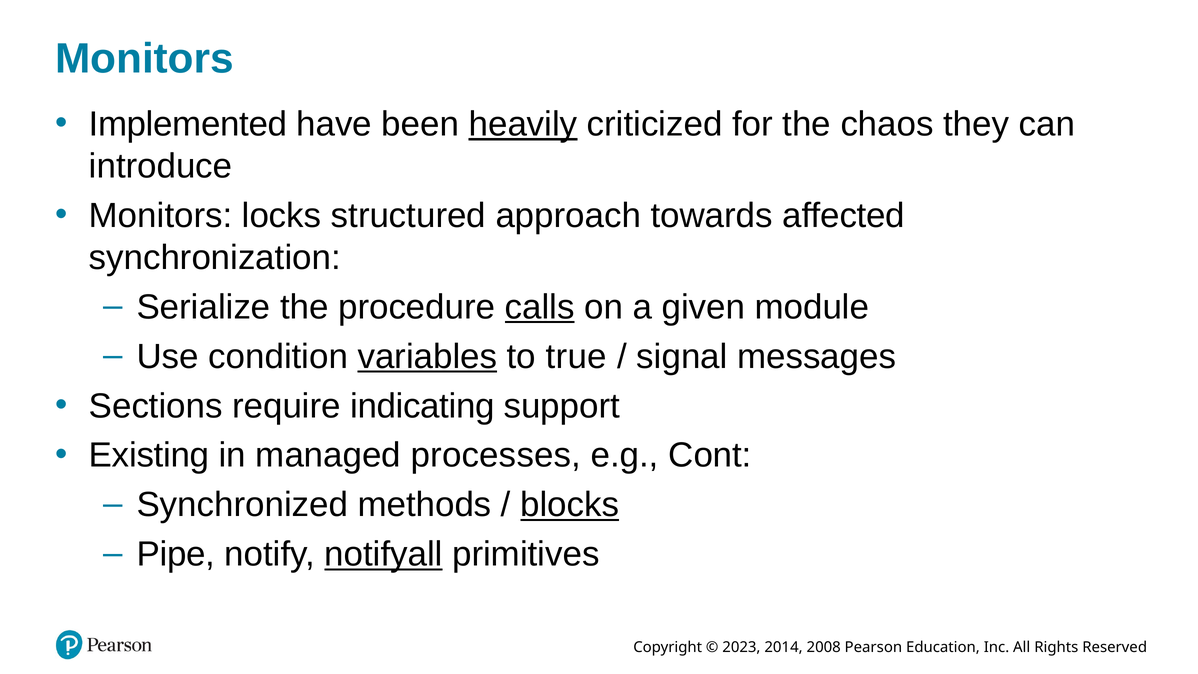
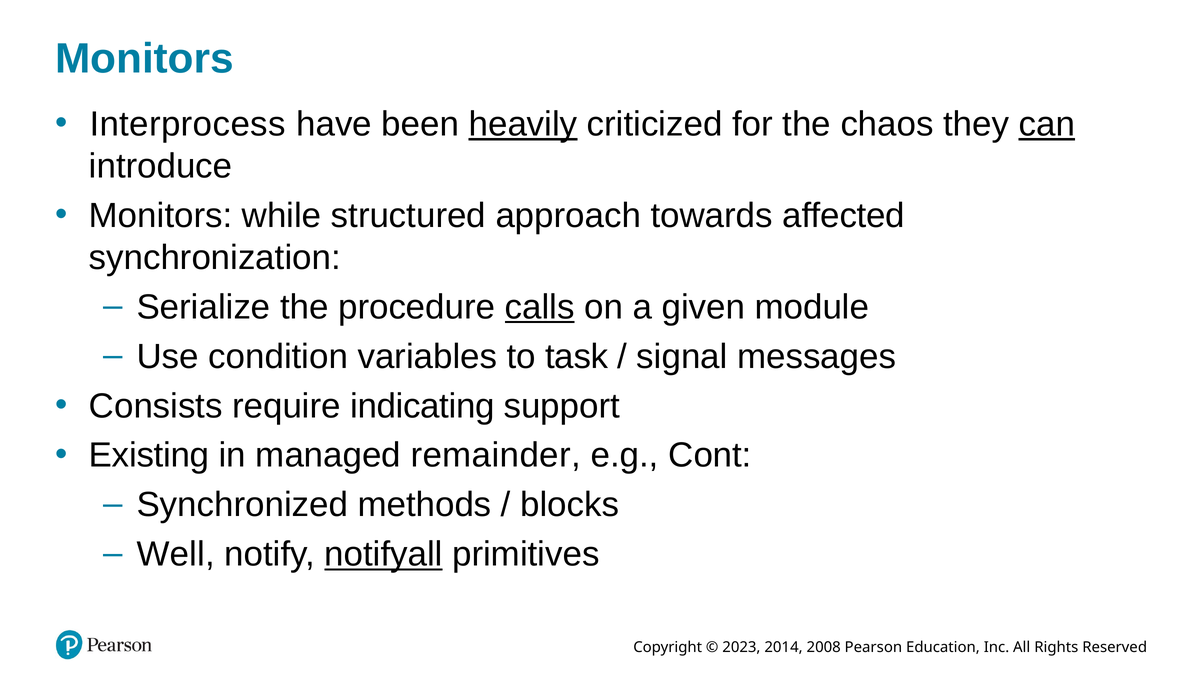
Implemented: Implemented -> Interprocess (188, 124)
can underline: none -> present (1047, 124)
locks: locks -> while (282, 216)
variables underline: present -> none (427, 356)
true: true -> task (577, 356)
Sections: Sections -> Consists (156, 406)
processes: processes -> remainder (496, 455)
blocks underline: present -> none (570, 505)
Pipe: Pipe -> Well (176, 554)
